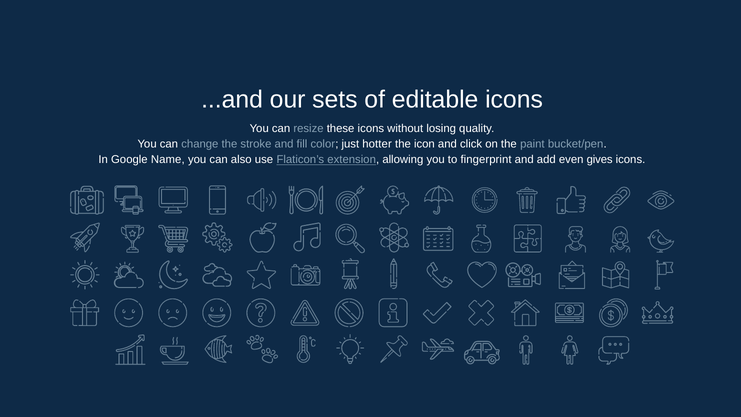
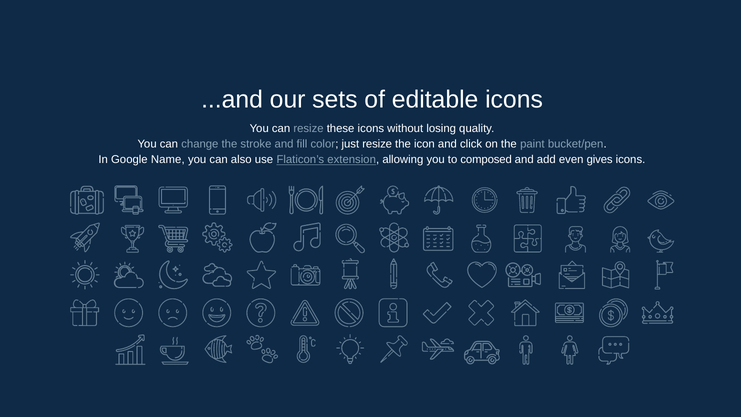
just hotter: hotter -> resize (377, 144)
fingerprint: fingerprint -> composed (486, 160)
